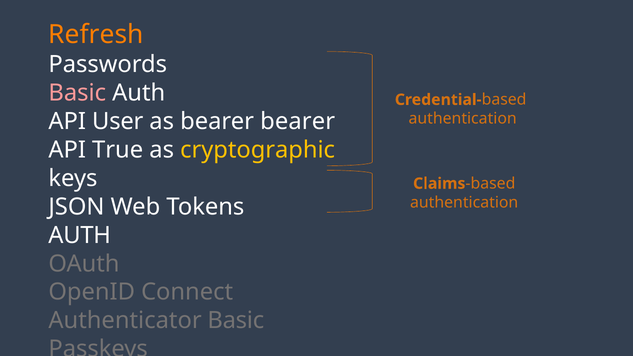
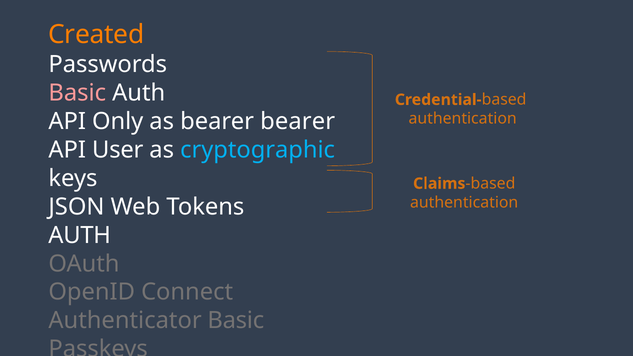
Refresh: Refresh -> Created (96, 34)
User: User -> Only (118, 121)
True: True -> User (118, 150)
cryptographic colour: yellow -> light blue (258, 150)
